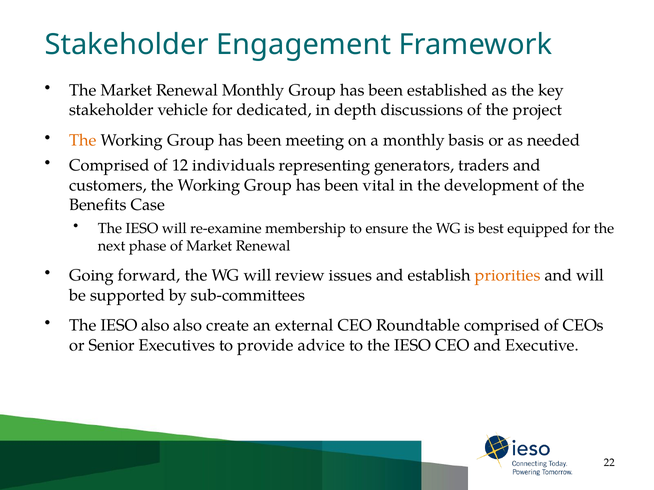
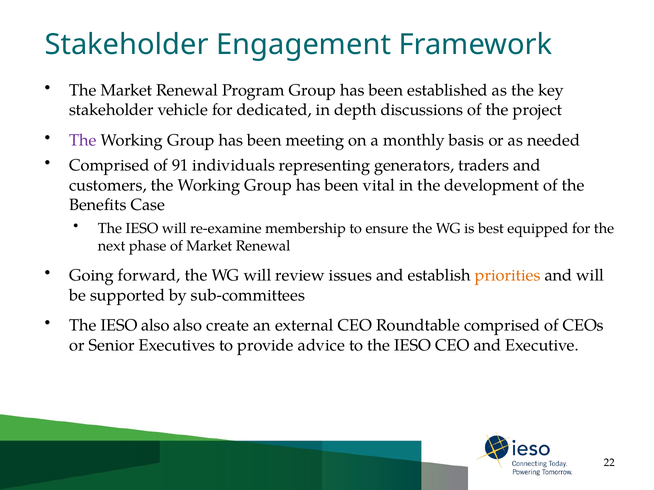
Renewal Monthly: Monthly -> Program (253, 91)
The colour: orange -> purple (83, 141)
12: 12 -> 91 (180, 166)
